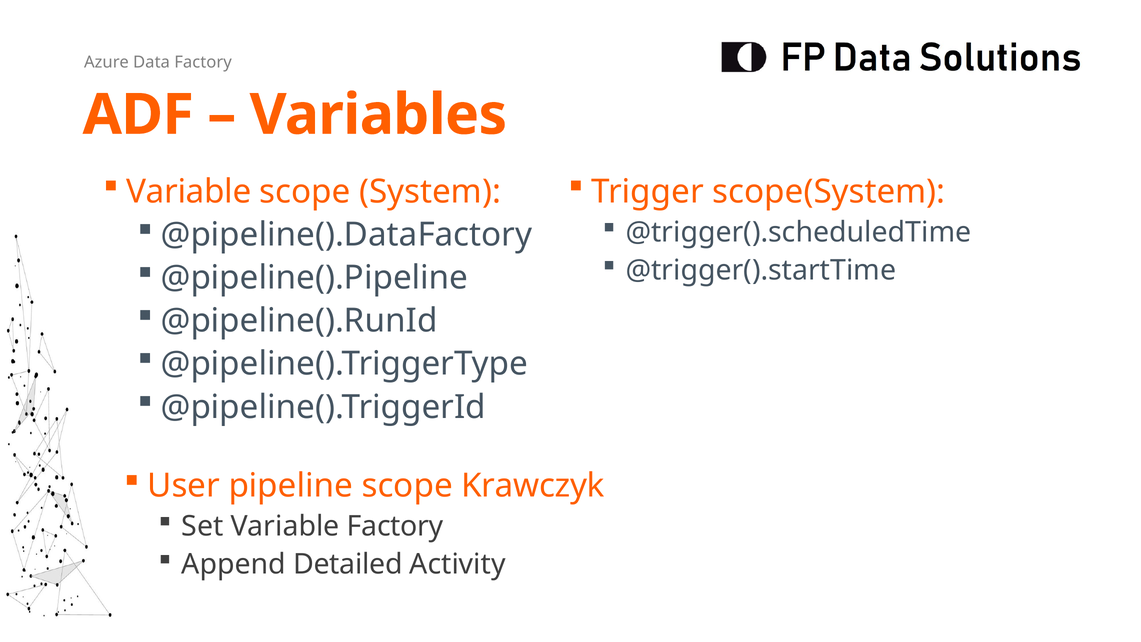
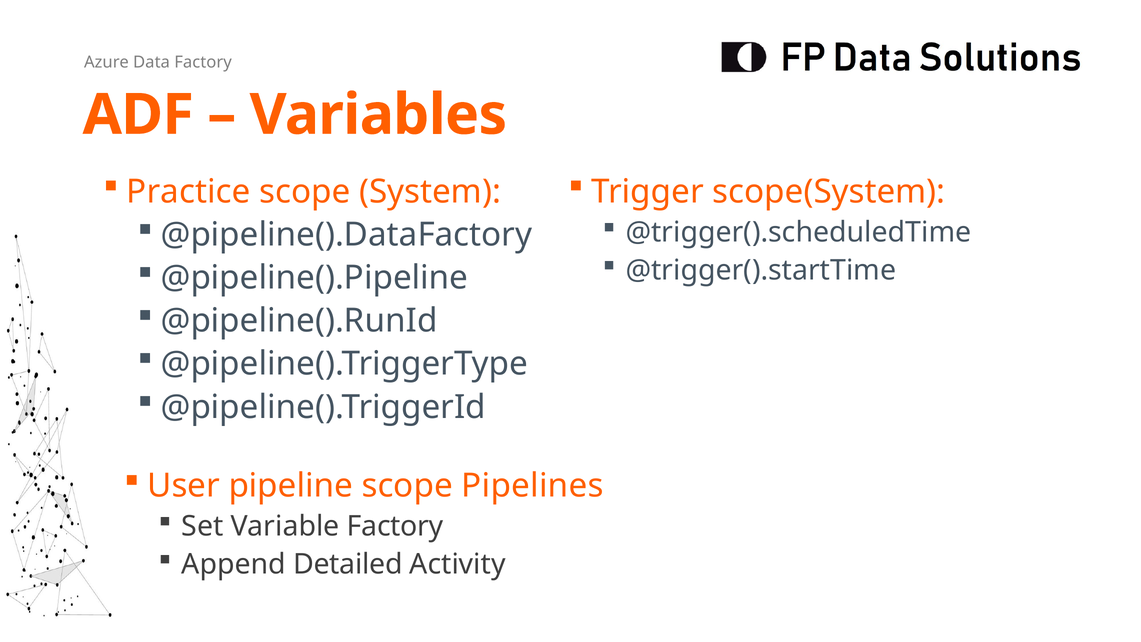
Variable: Variable -> Practice (189, 192)
Krawczyk: Krawczyk -> Pipelines (533, 486)
